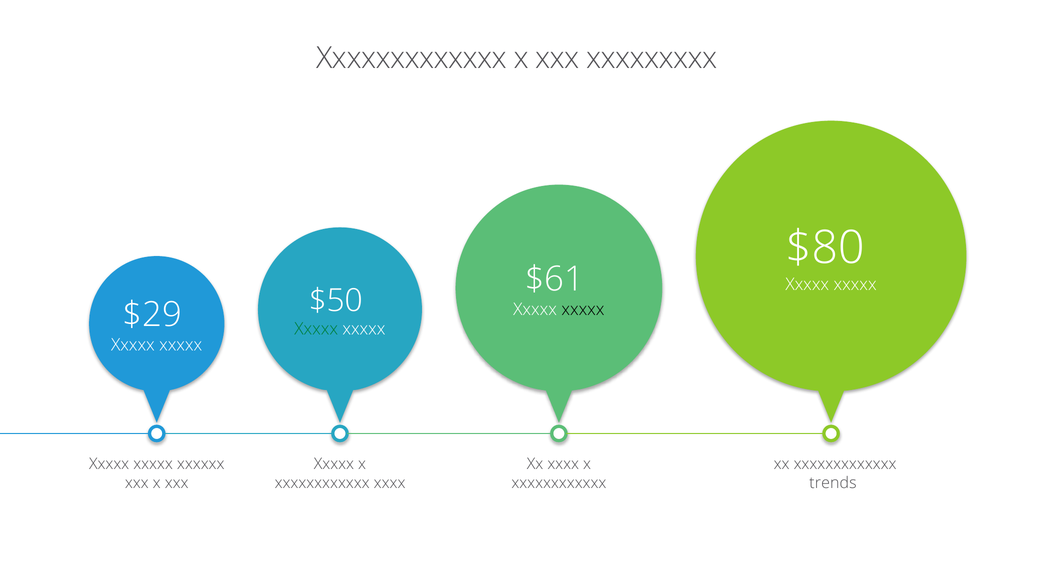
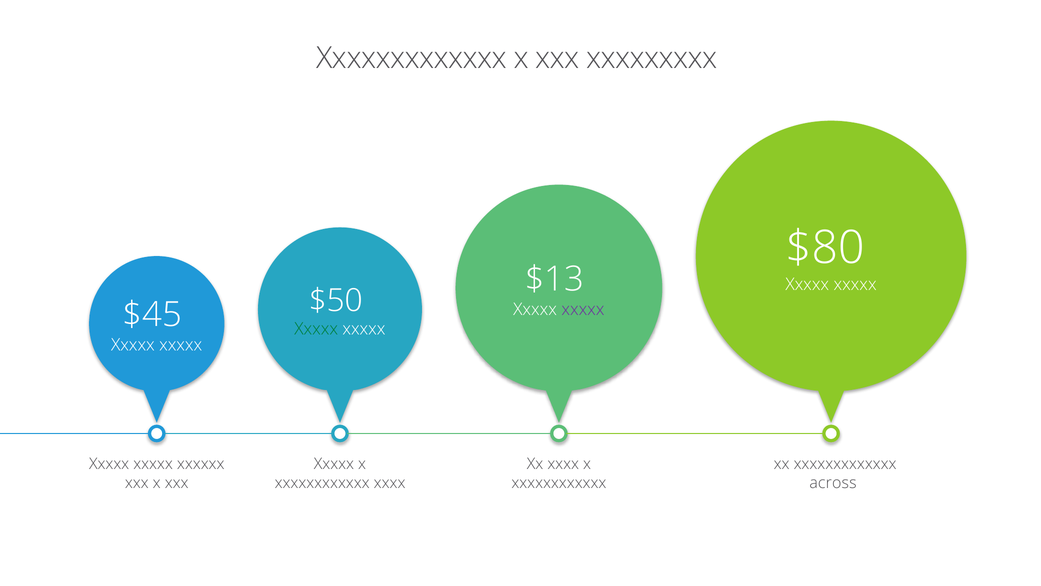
$61: $61 -> $13 (554, 279)
$29: $29 -> $45 (152, 315)
xxxxx colour: black -> purple (583, 309)
trends: trends -> across (833, 483)
